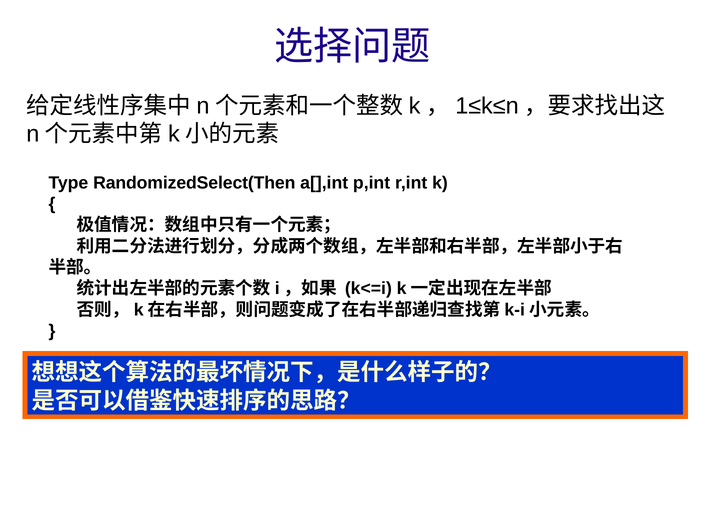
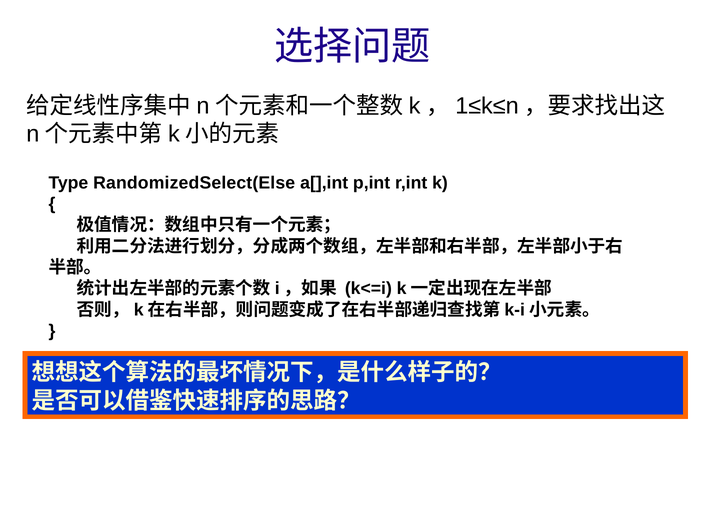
RandomizedSelect(Then: RandomizedSelect(Then -> RandomizedSelect(Else (194, 183)
